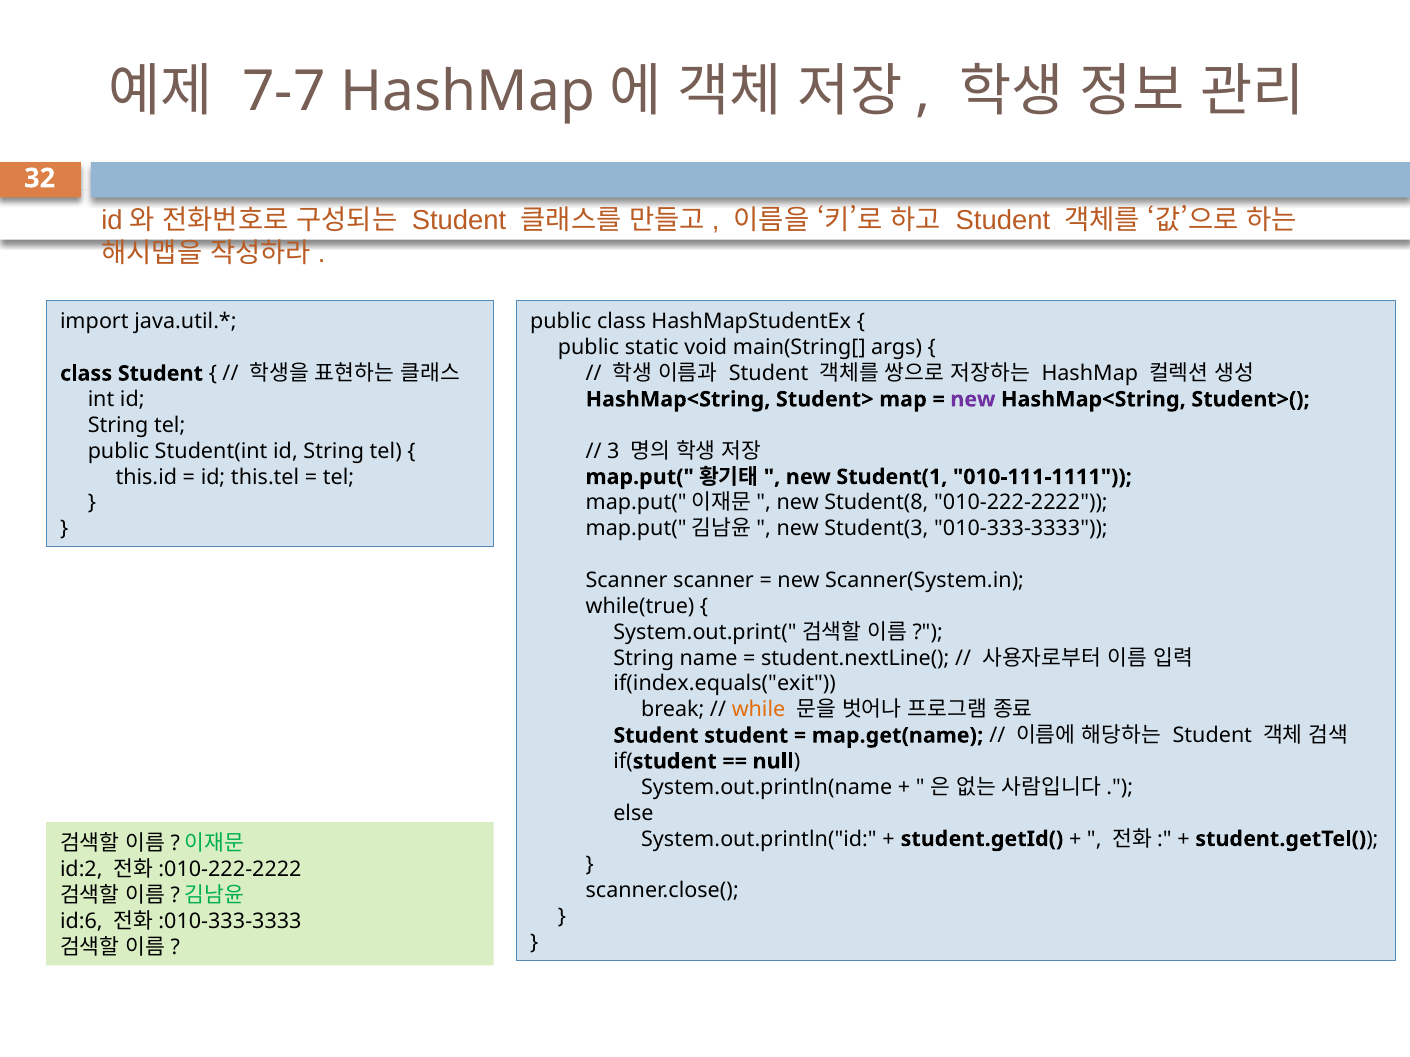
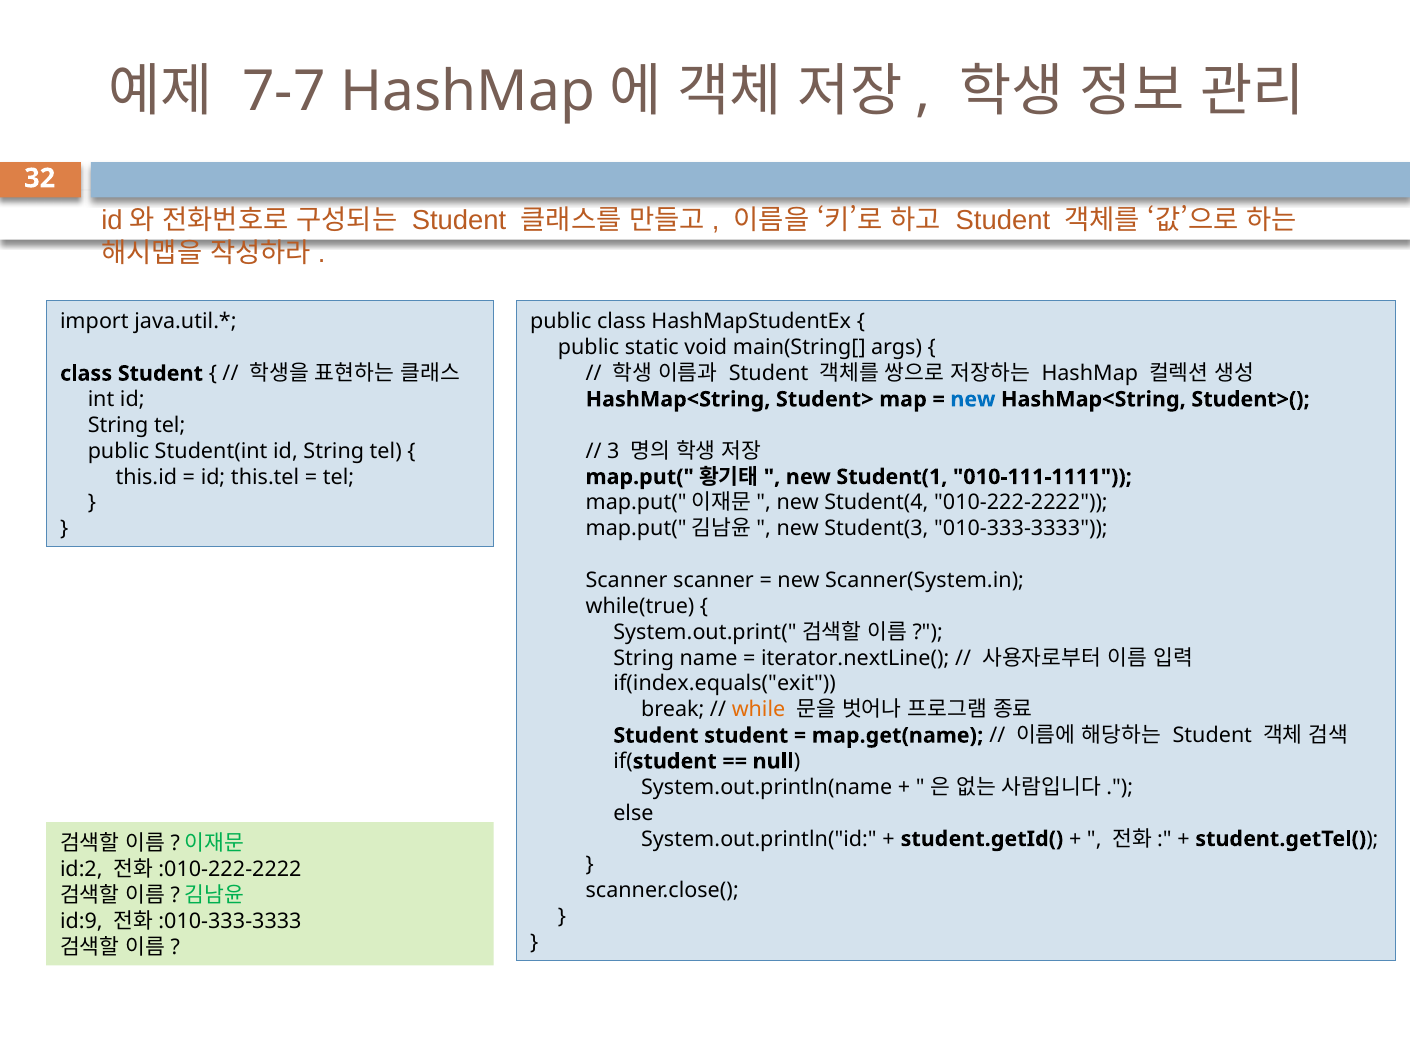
new colour: purple -> blue (973, 400)
Student(8: Student(8 -> Student(4 (876, 503)
student.nextLine(: student.nextLine( -> iterator.nextLine( (855, 658)
id:6: id:6 -> id:9 (81, 922)
